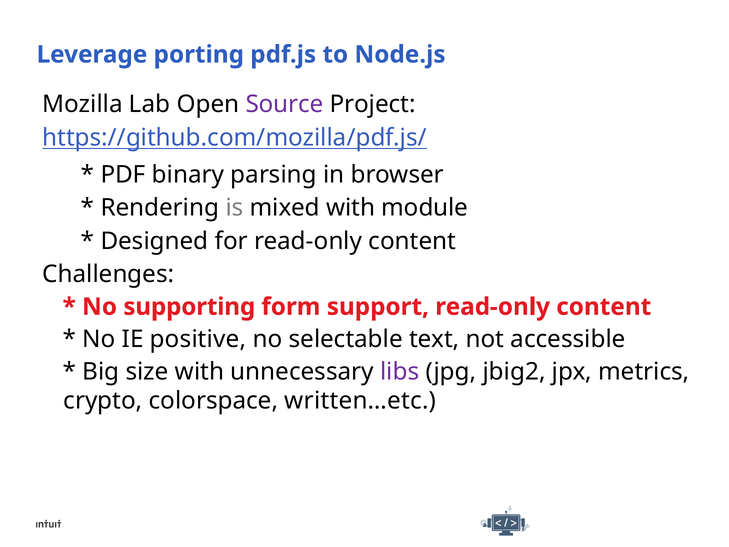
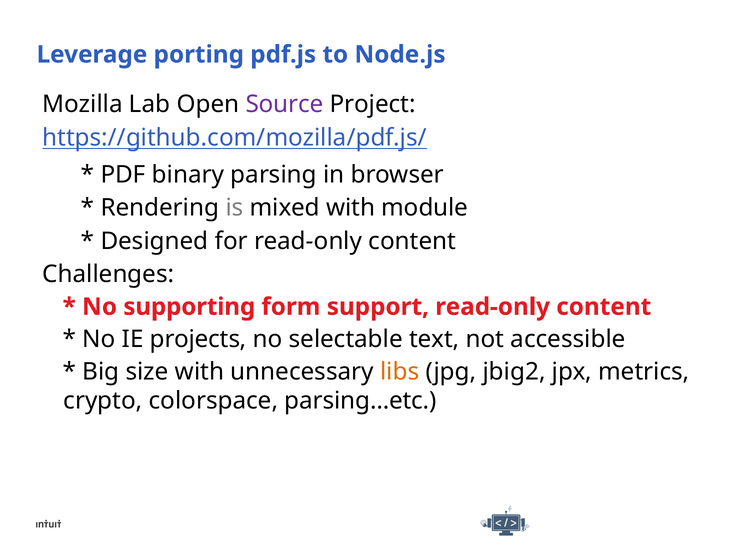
positive: positive -> projects (198, 339)
libs colour: purple -> orange (400, 371)
written…etc: written…etc -> parsing…etc (360, 401)
